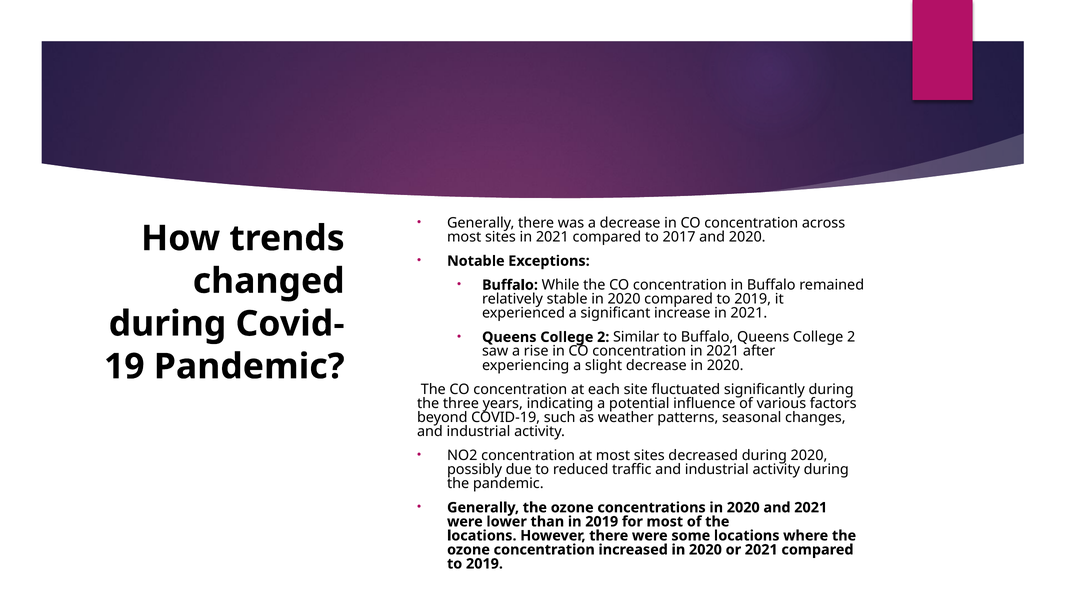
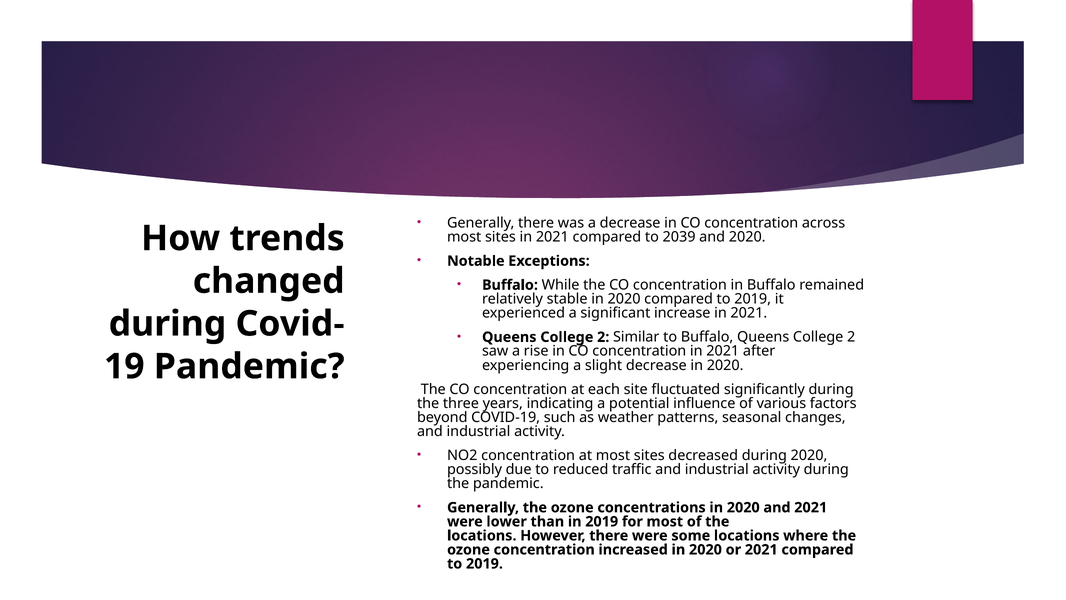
2017: 2017 -> 2039 (679, 237)
